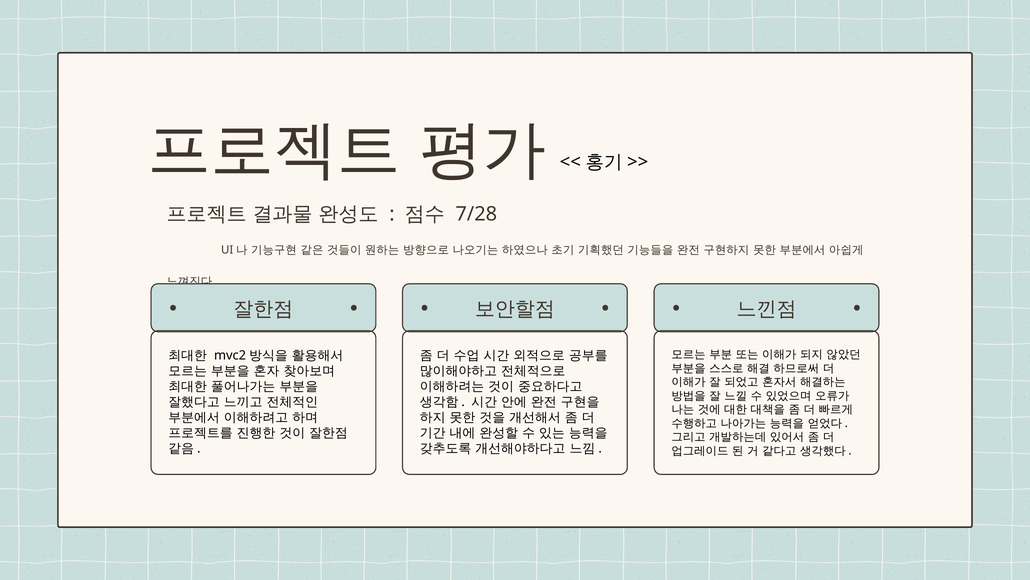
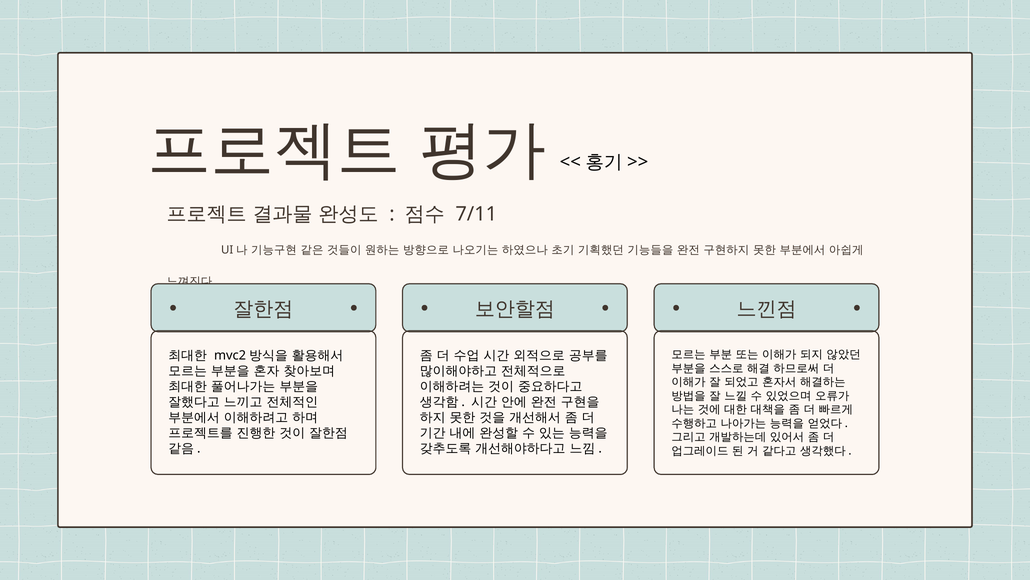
7/28: 7/28 -> 7/11 (476, 214)
